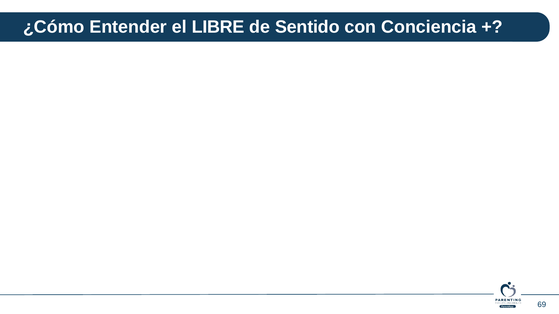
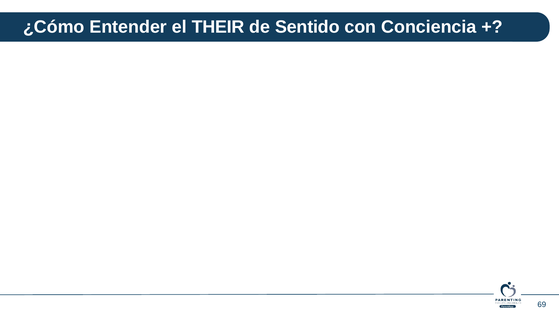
LIBRE: LIBRE -> THEIR (218, 27)
